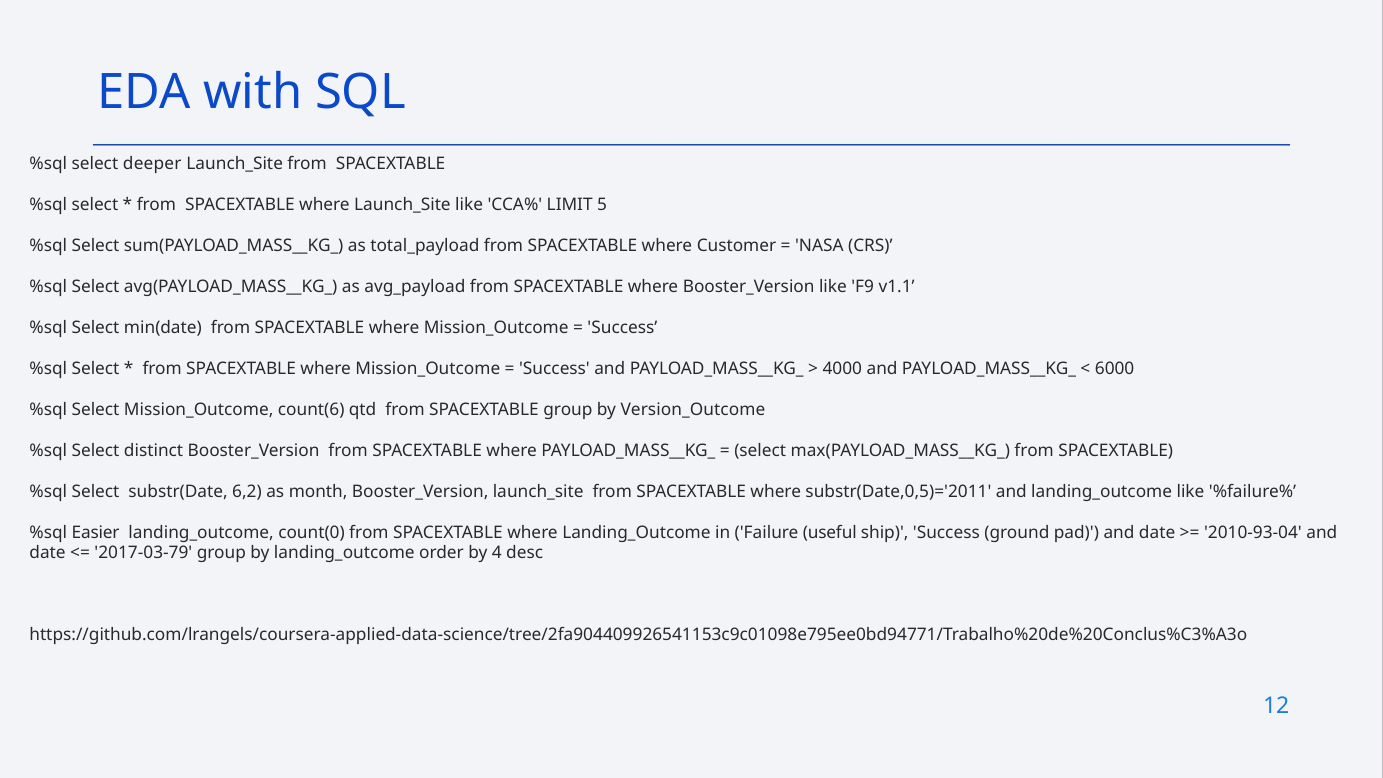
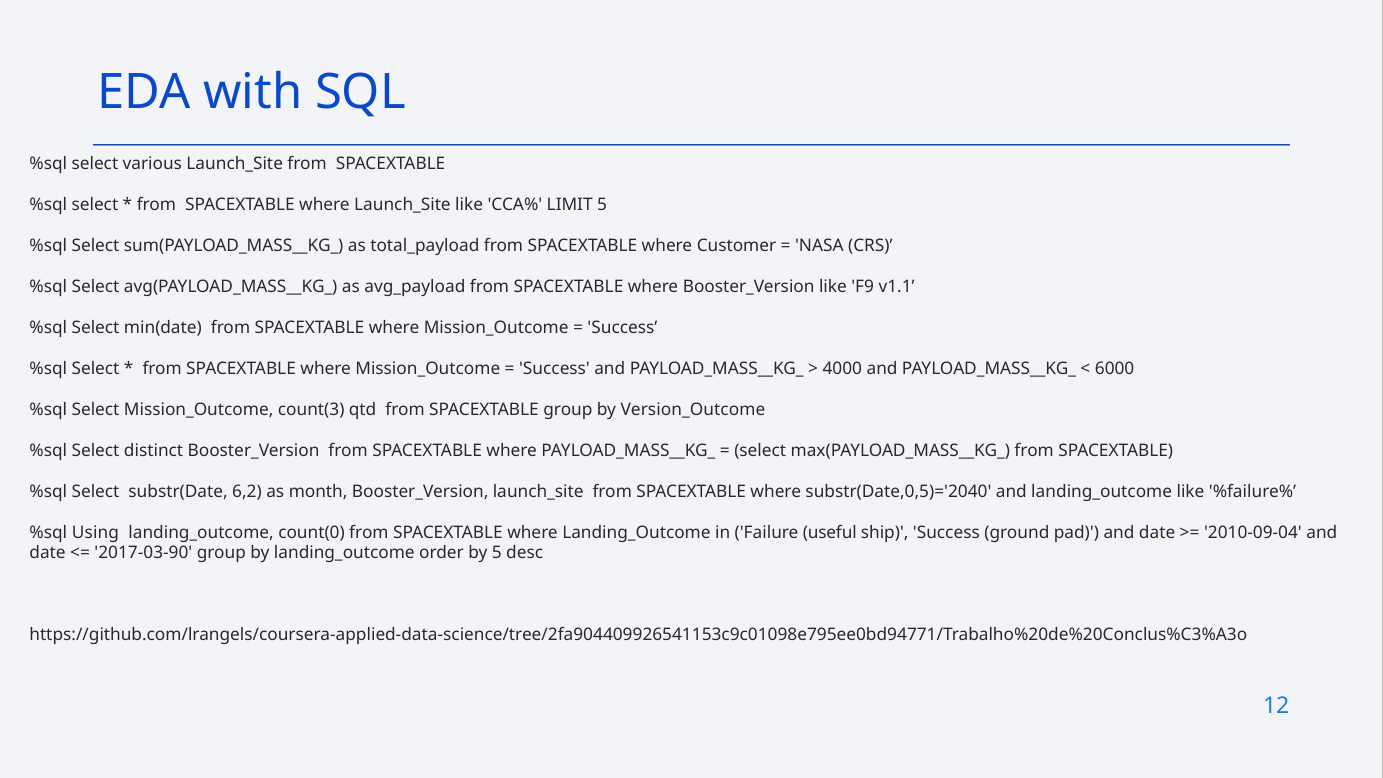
deeper: deeper -> various (152, 164)
count(6: count(6 -> count(3 (311, 410)
substr(Date,0,5)='2011: substr(Date,0,5)='2011 -> substr(Date,0,5)='2040 (898, 491)
Easier: Easier -> Using (95, 532)
2010-93-04: 2010-93-04 -> 2010-09-04 (1253, 532)
2017-03-79: 2017-03-79 -> 2017-03-90 (143, 553)
by 4: 4 -> 5 (497, 553)
